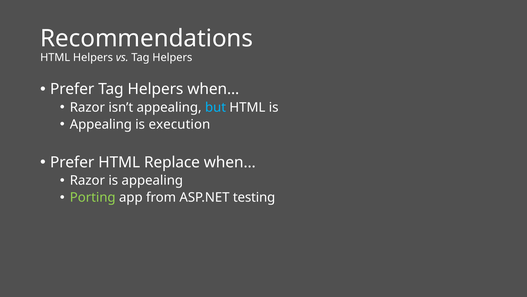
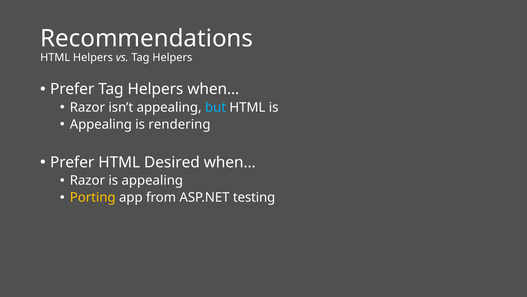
execution: execution -> rendering (179, 124)
Replace: Replace -> Desired (172, 162)
Porting colour: light green -> yellow (93, 197)
